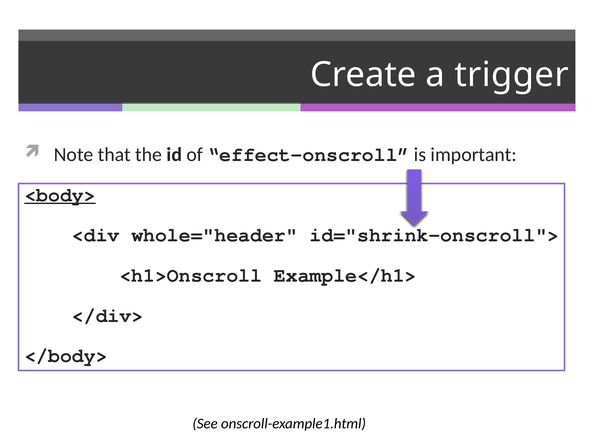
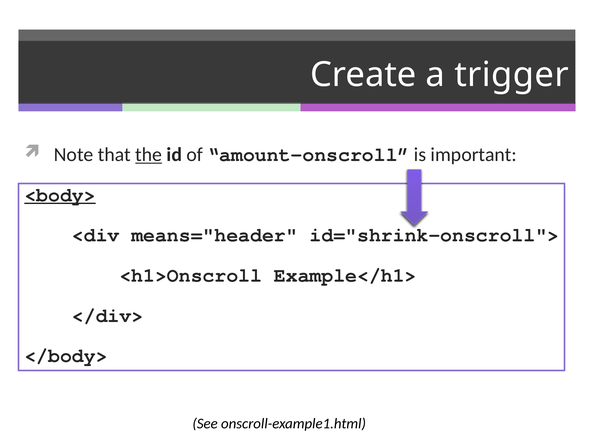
the underline: none -> present (149, 155)
effect-onscroll: effect-onscroll -> amount-onscroll (308, 155)
whole="header: whole="header -> means="header (215, 235)
